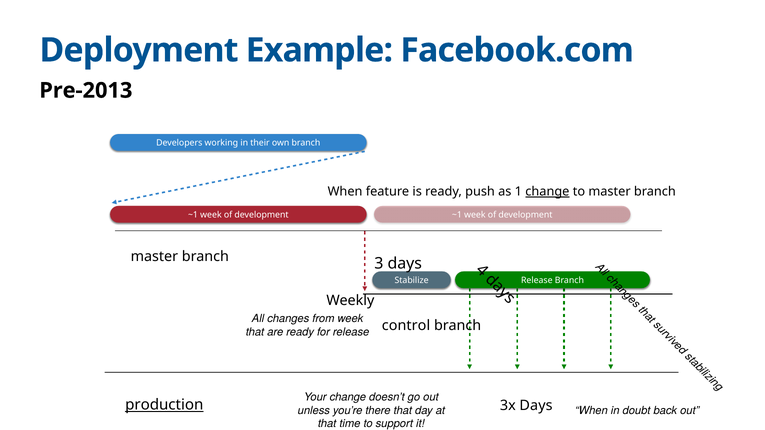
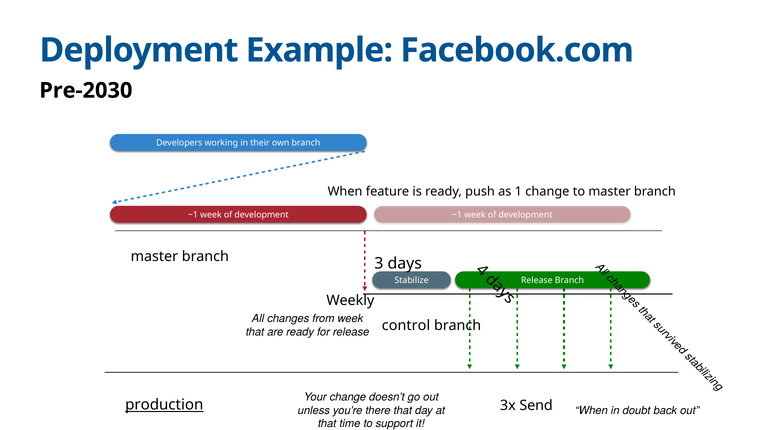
Pre-2013: Pre-2013 -> Pre-2030 (86, 91)
change underline: present -> none (547, 192)
3x Days: Days -> Send (536, 406)
